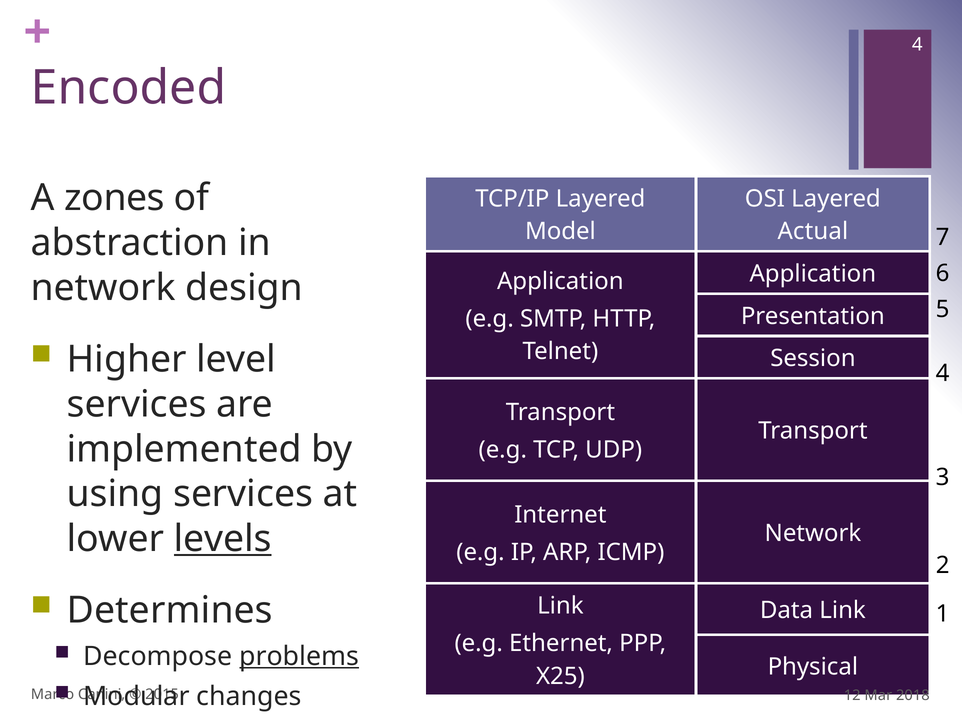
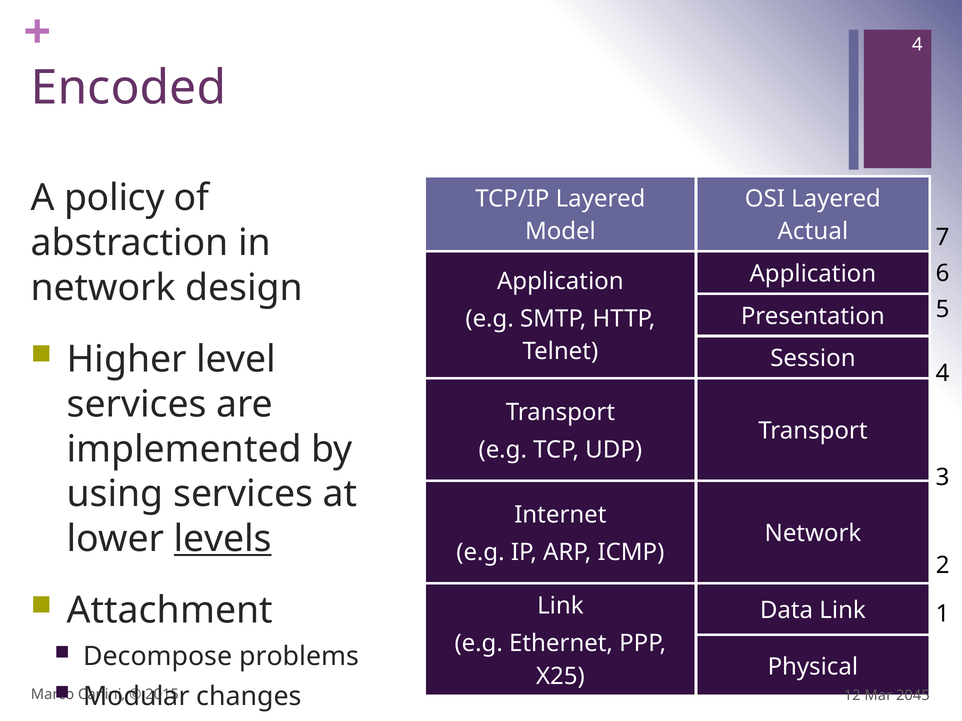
zones: zones -> policy (114, 198)
Determines: Determines -> Attachment (170, 611)
problems underline: present -> none (299, 657)
2018: 2018 -> 2045 (913, 696)
